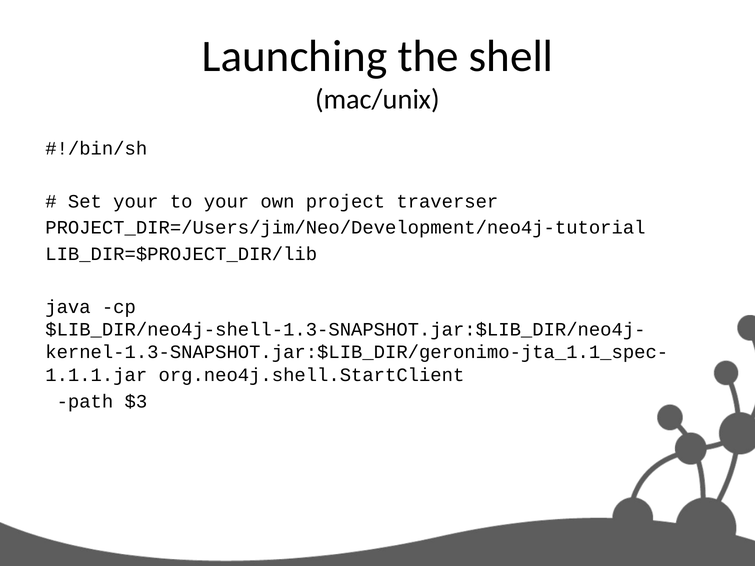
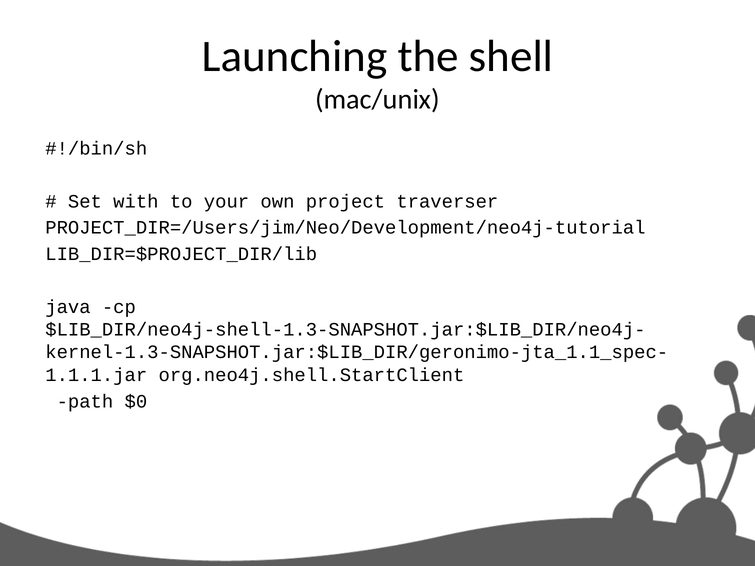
Set your: your -> with (136, 201)
$3: $3 -> $0 (136, 401)
